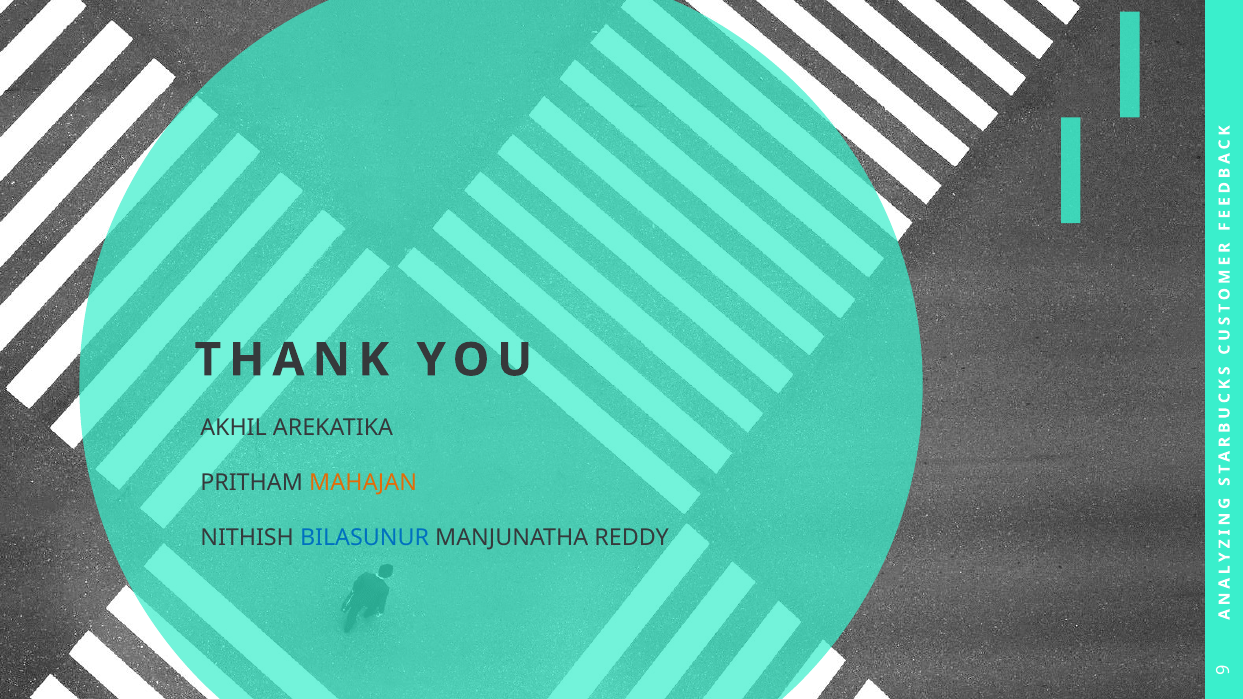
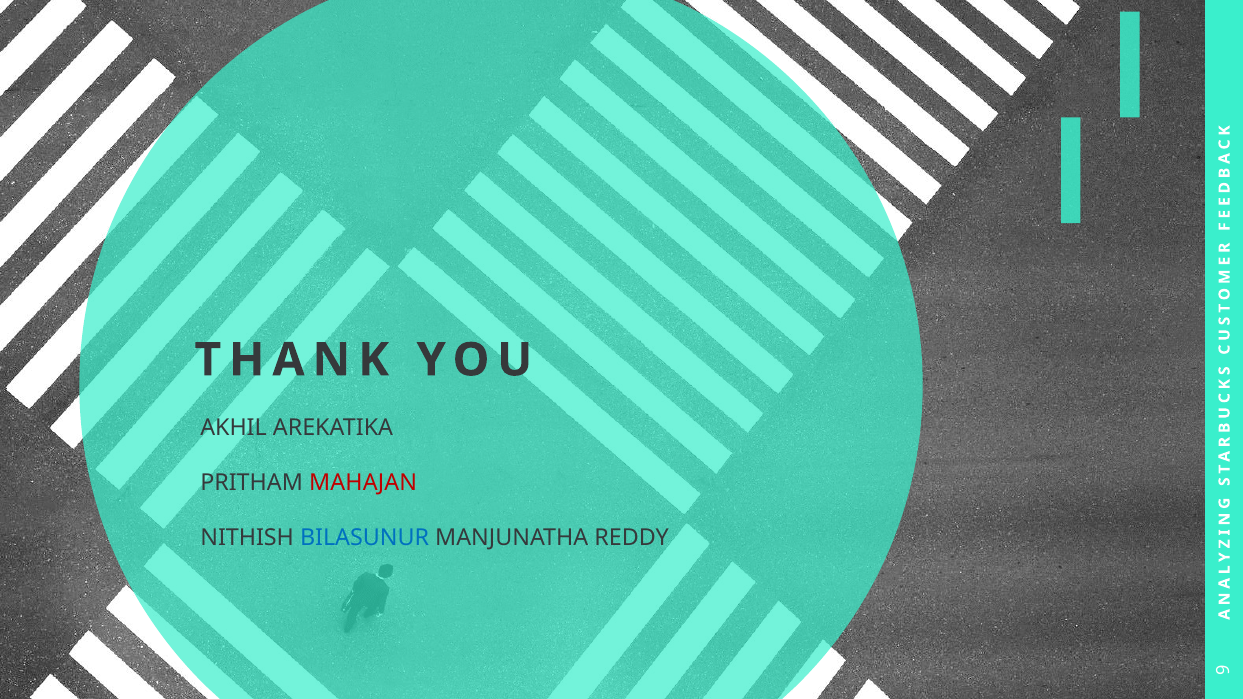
MAHAJAN colour: orange -> red (363, 483)
